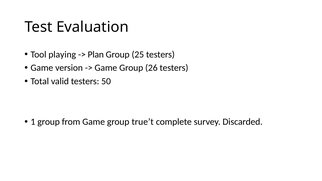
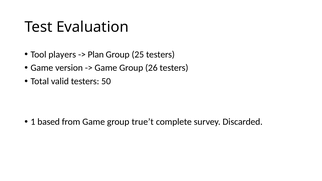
playing: playing -> players (62, 54)
1 group: group -> based (49, 122)
